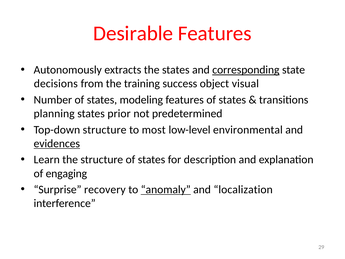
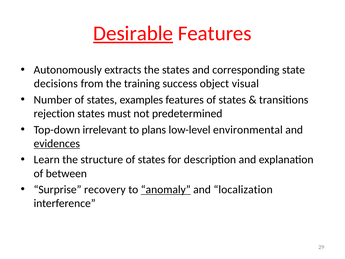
Desirable underline: none -> present (133, 33)
corresponding underline: present -> none (246, 70)
modeling: modeling -> examples (141, 100)
planning: planning -> rejection (54, 114)
prior: prior -> must (119, 114)
Top-down structure: structure -> irrelevant (105, 130)
most: most -> plans (154, 130)
engaging: engaging -> between (66, 173)
